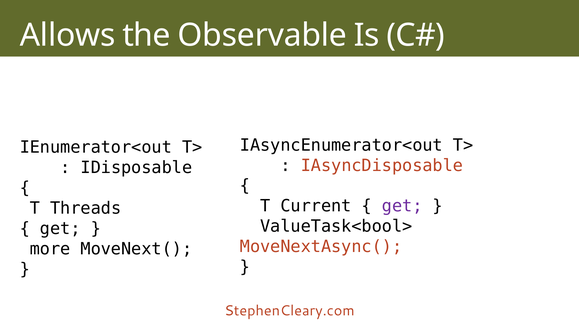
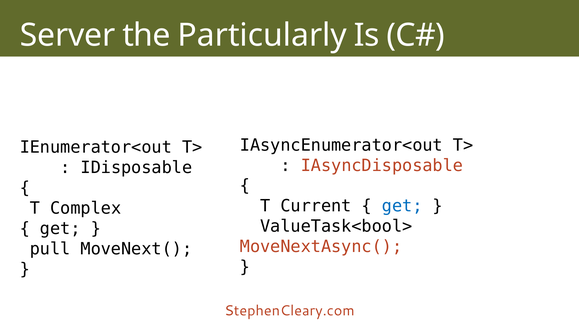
Allows: Allows -> Server (68, 35)
Observable: Observable -> Particularly (262, 35)
get colour: purple -> blue (402, 206)
Threads: Threads -> Complex (86, 208)
more: more -> pull (50, 249)
